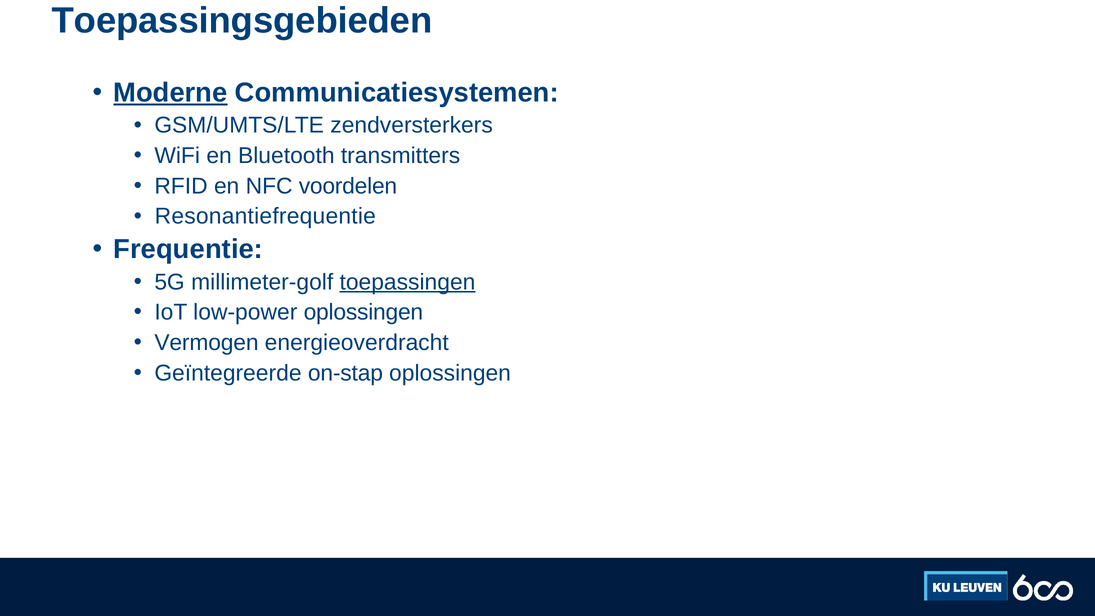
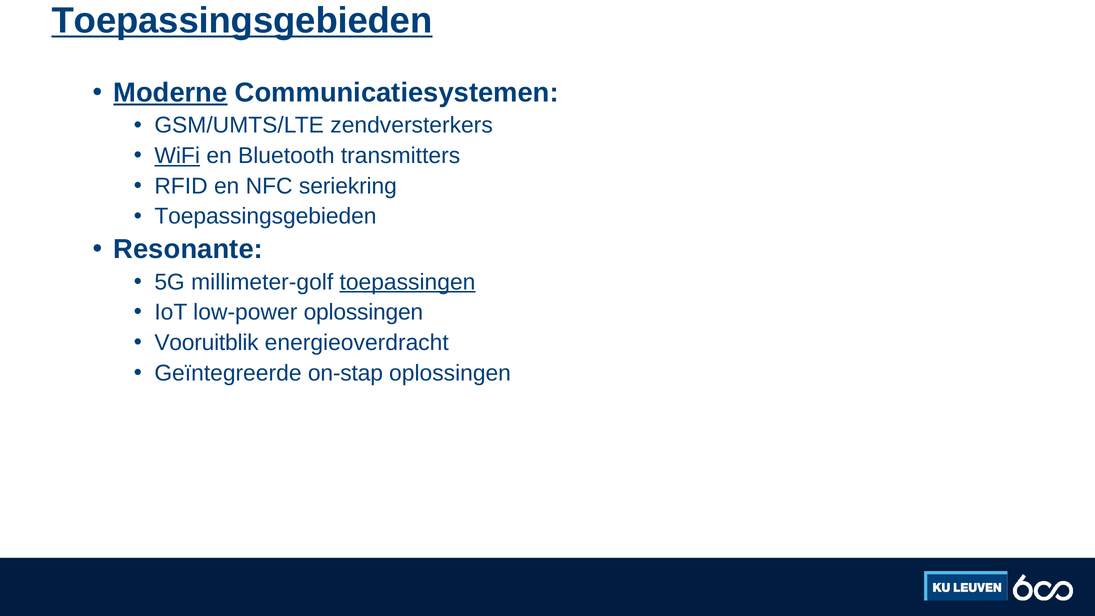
Toepassingsgebieden underline: none -> present (242, 21)
WiFi underline: none -> present (177, 156)
voordelen: voordelen -> seriekring (348, 186)
Resonantiefrequentie: Resonantiefrequentie -> Toepassingsgebieden (265, 216)
Frequentie: Frequentie -> Resonante (188, 249)
Vermogen: Vermogen -> Vooruitblik (207, 343)
